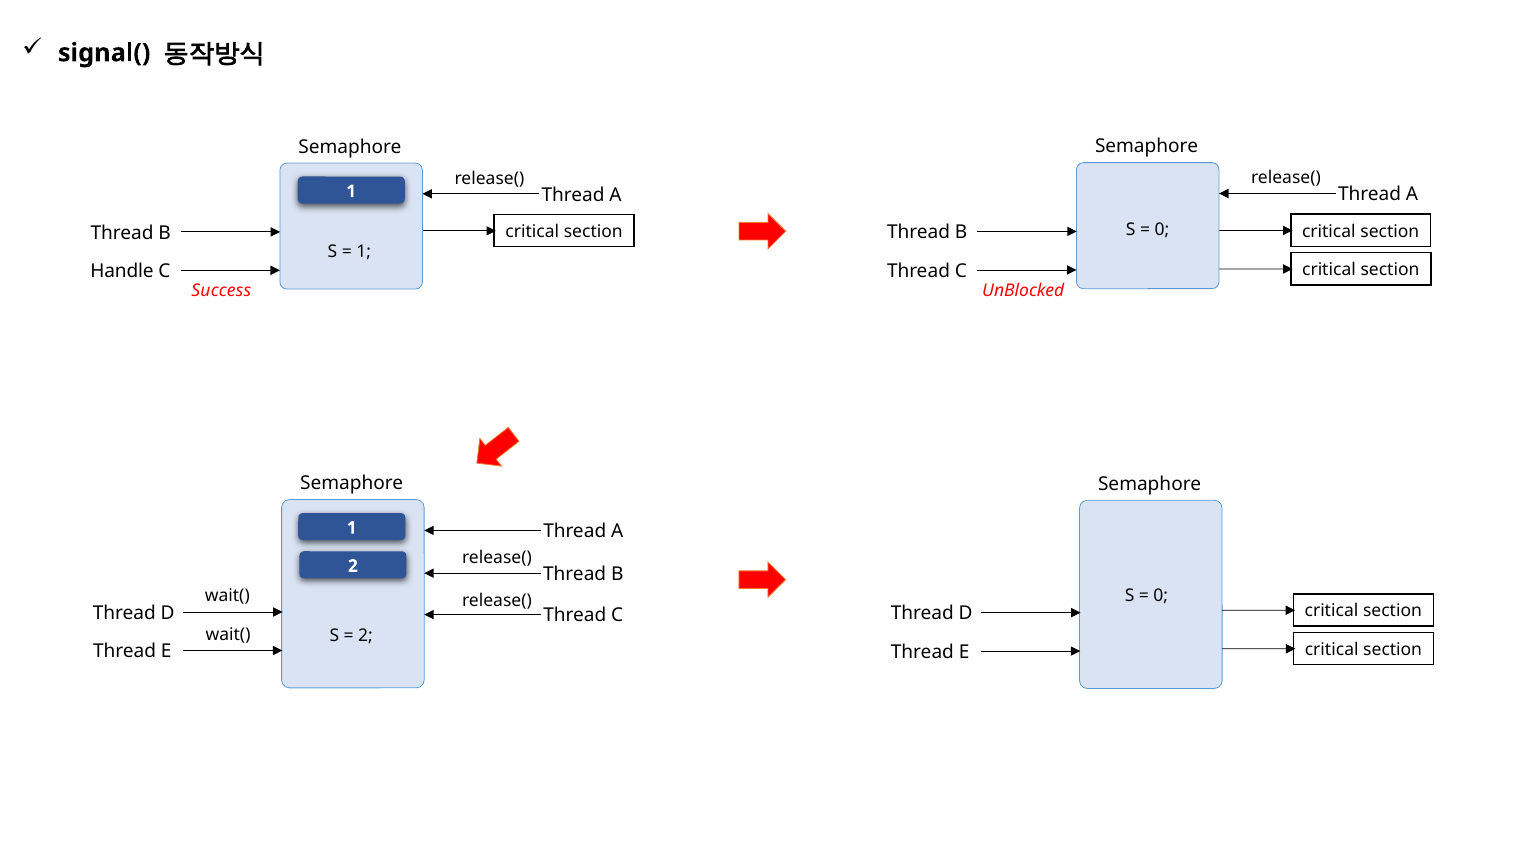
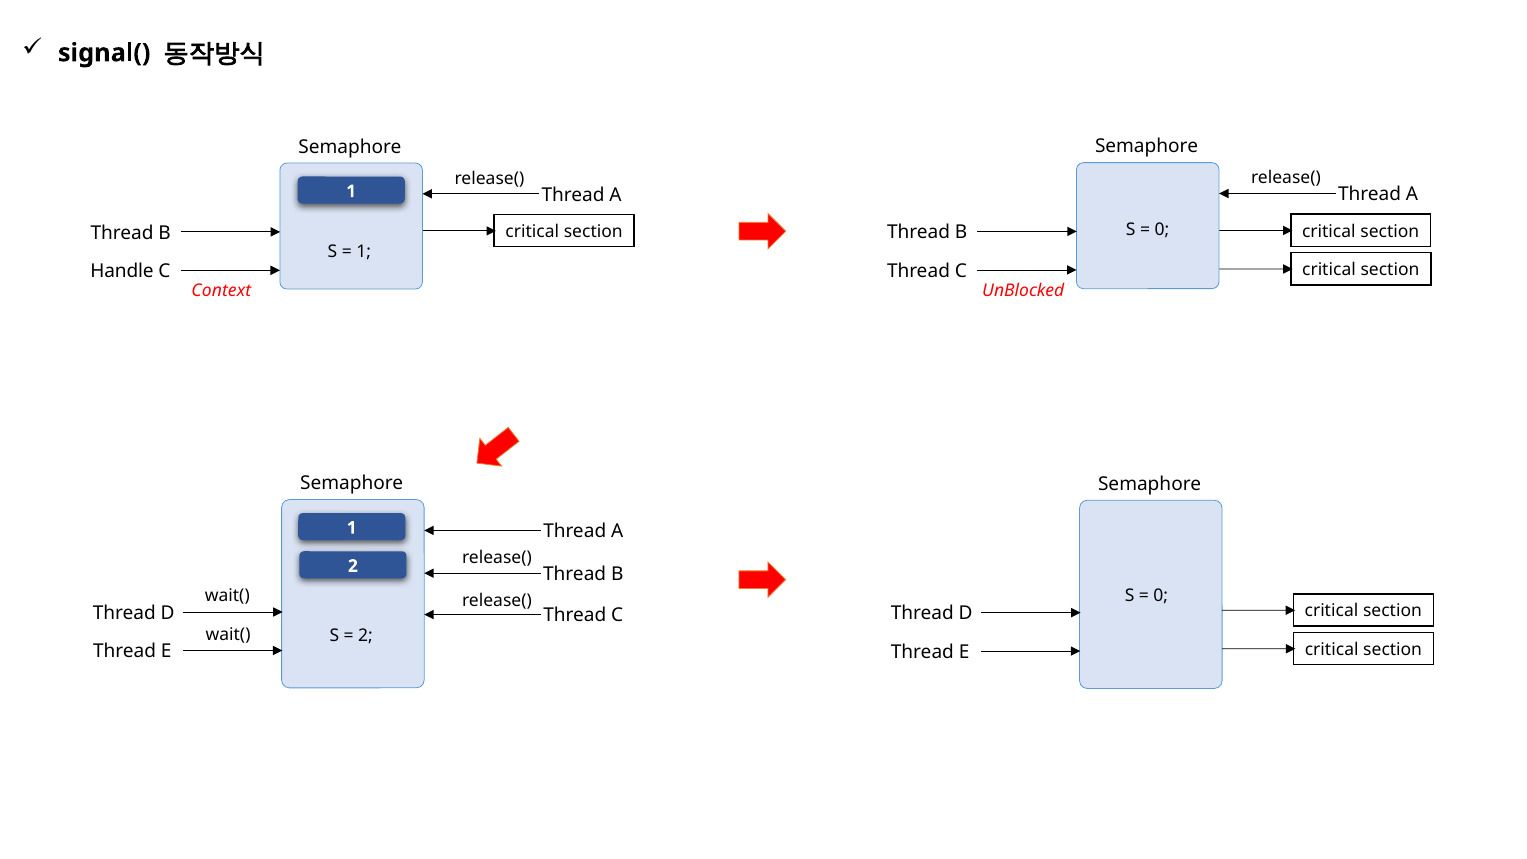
Success: Success -> Context (221, 291)
